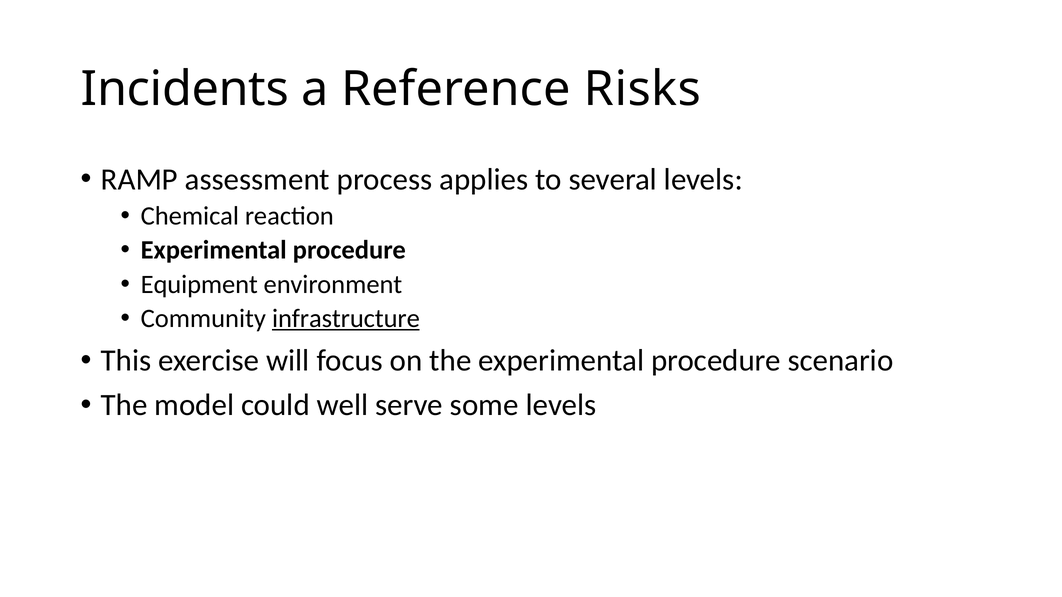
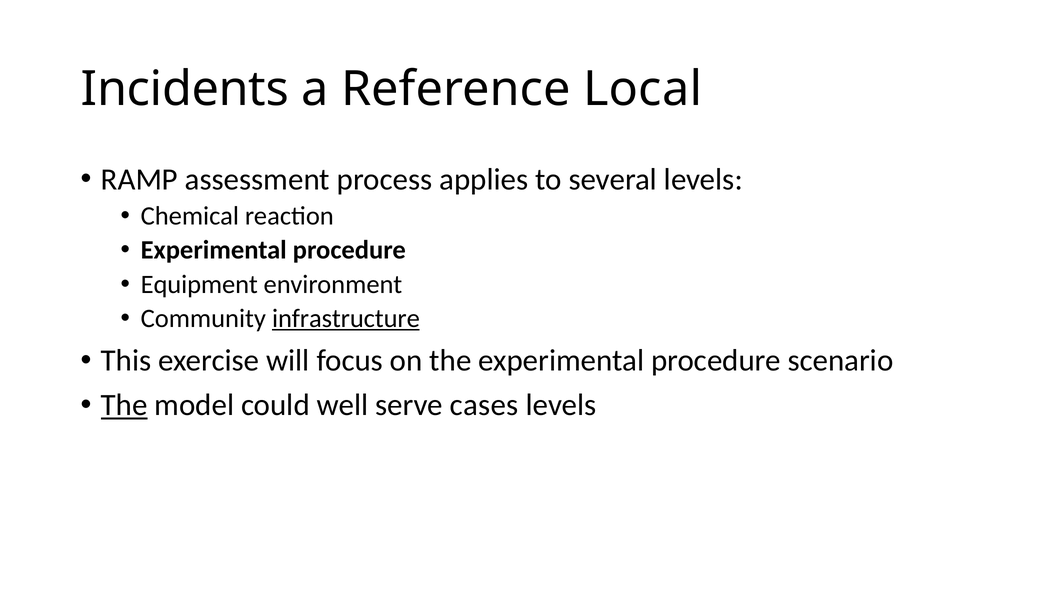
Risks: Risks -> Local (643, 89)
The underline: none -> present (124, 405)
some: some -> cases (484, 405)
